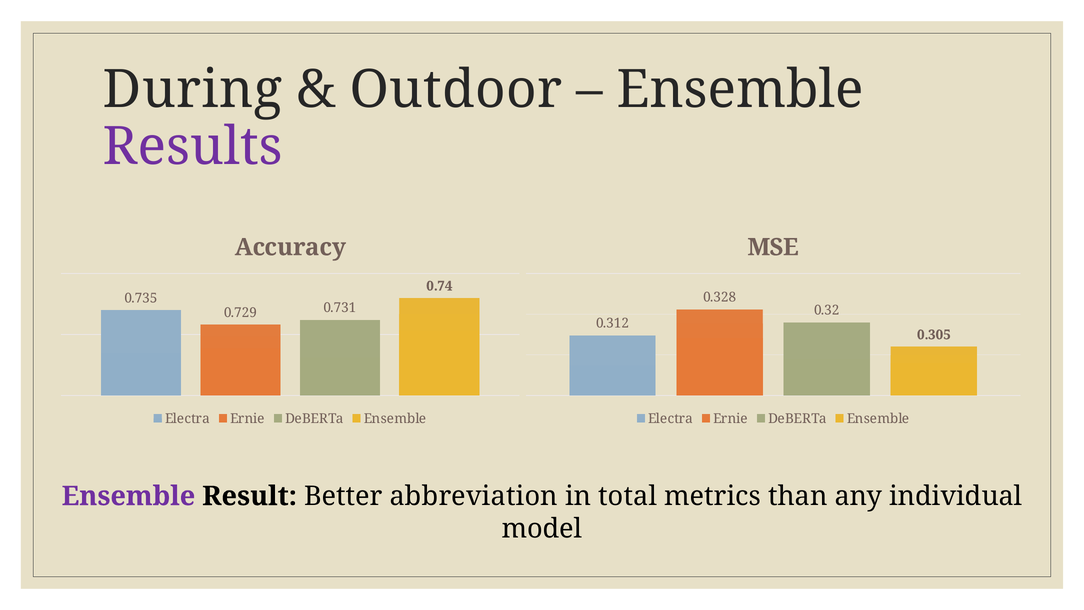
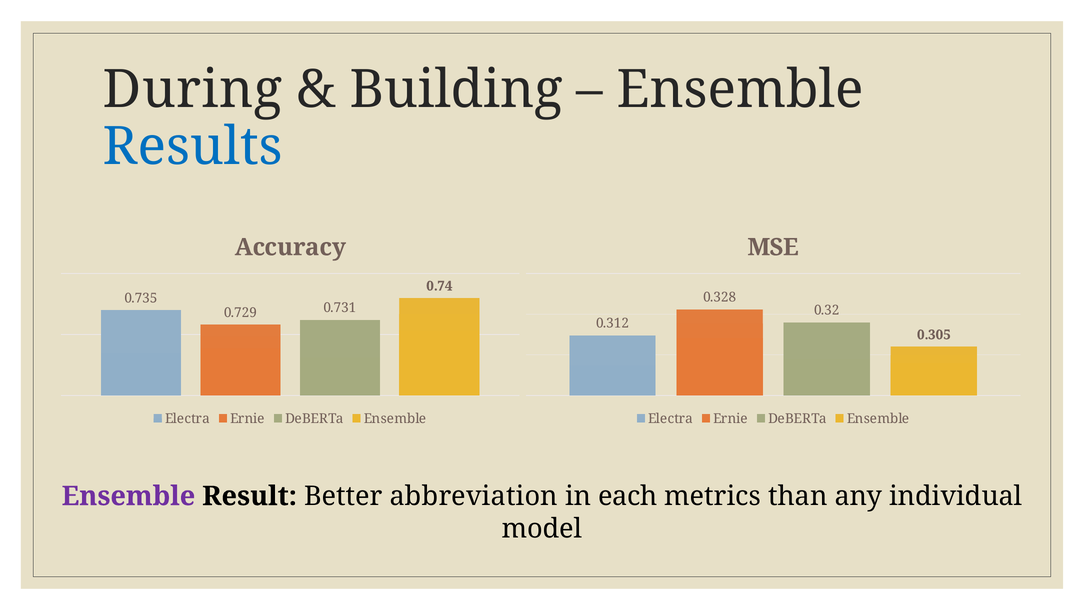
Outdoor: Outdoor -> Building (456, 90)
Results colour: purple -> blue (193, 147)
total: total -> each (628, 496)
